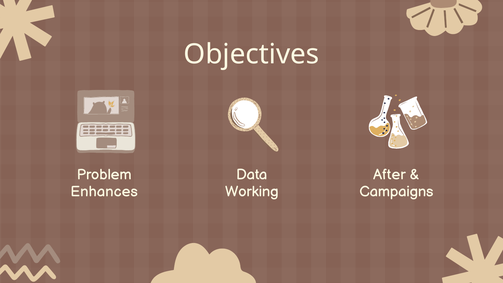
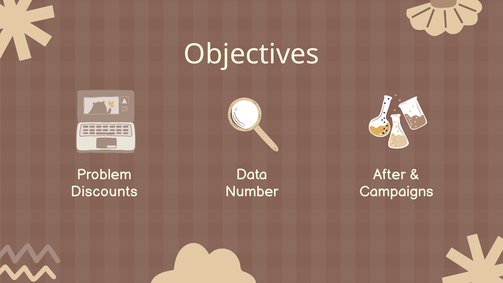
Enhances: Enhances -> Discounts (104, 192)
Working: Working -> Number (252, 192)
